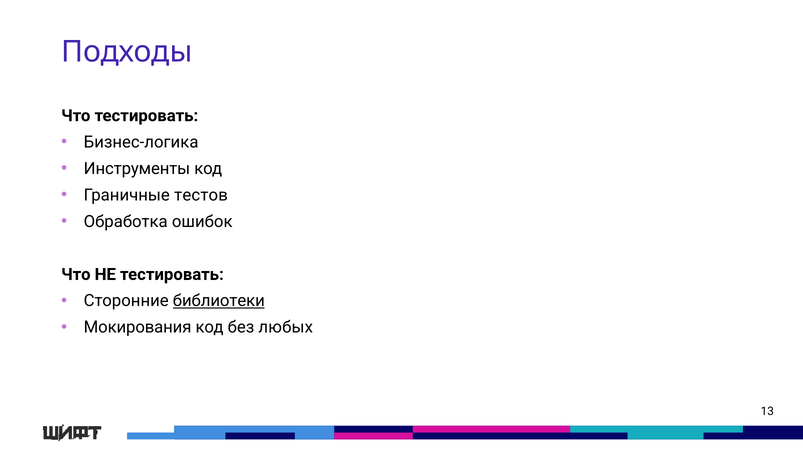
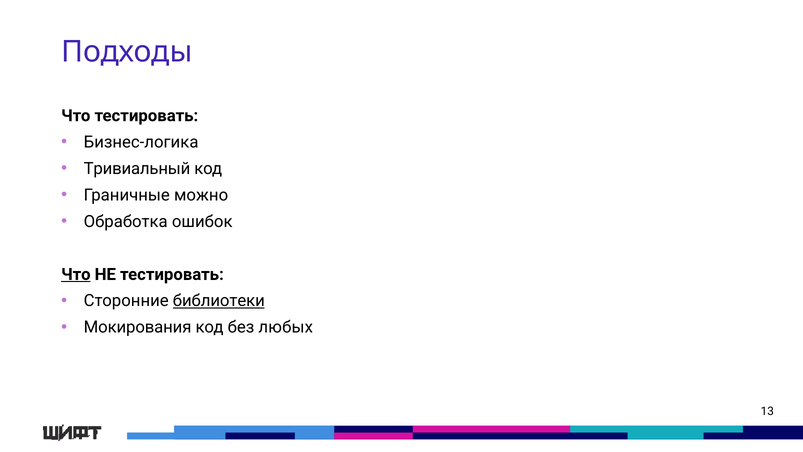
Инструменты: Инструменты -> Тривиальный (137, 168)
тестов: тестов -> можно (201, 195)
Что underline: none -> present (76, 274)
